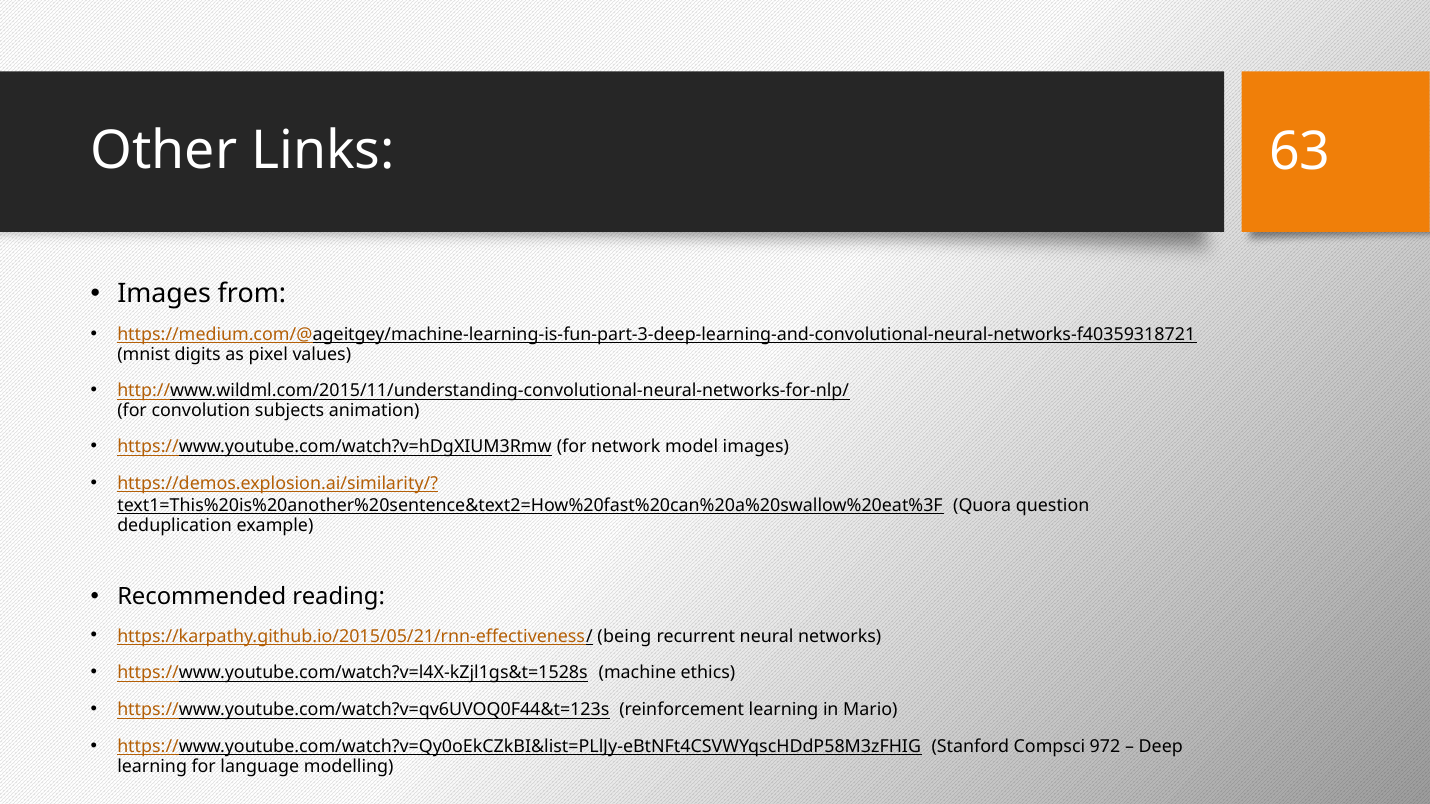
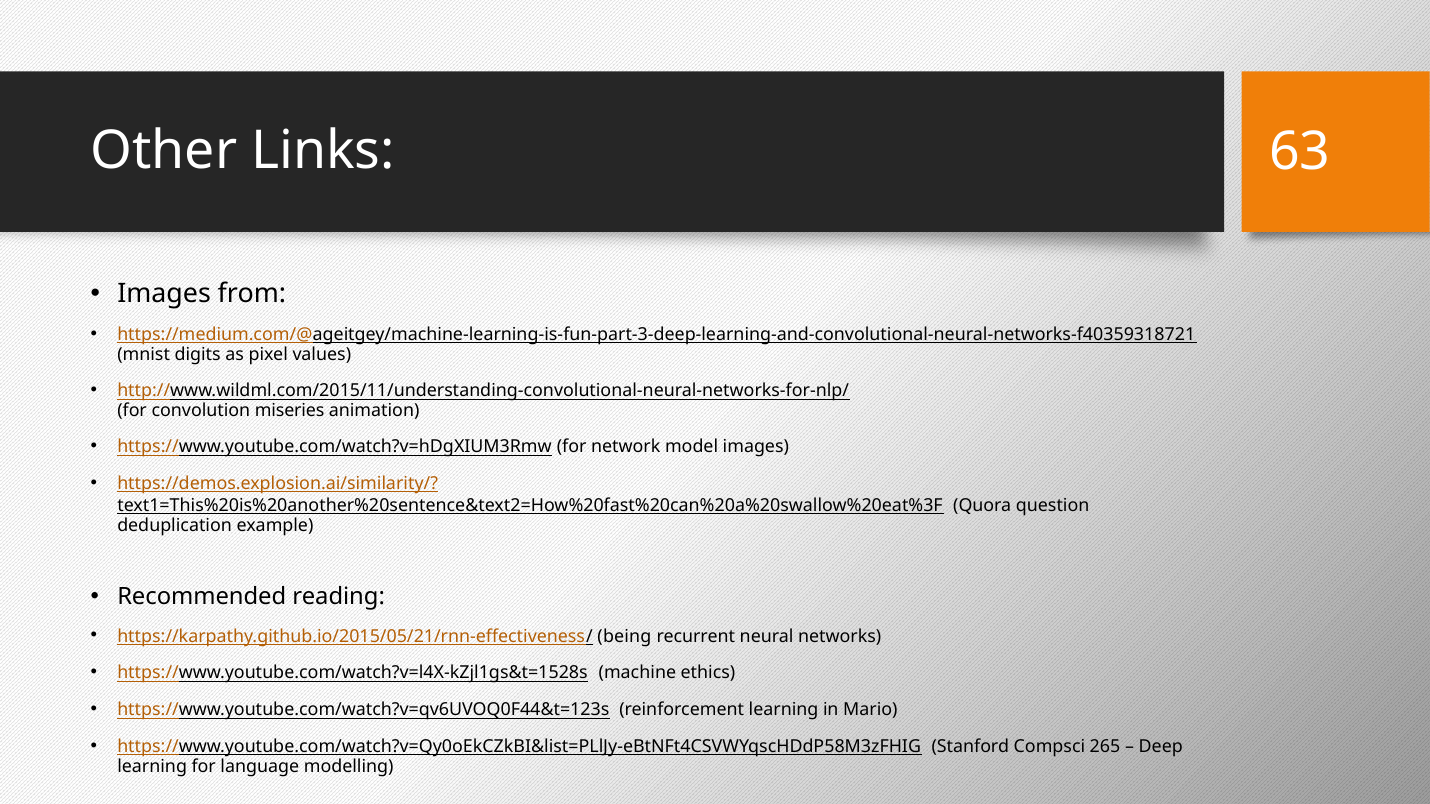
subjects: subjects -> miseries (290, 411)
972: 972 -> 265 (1105, 747)
